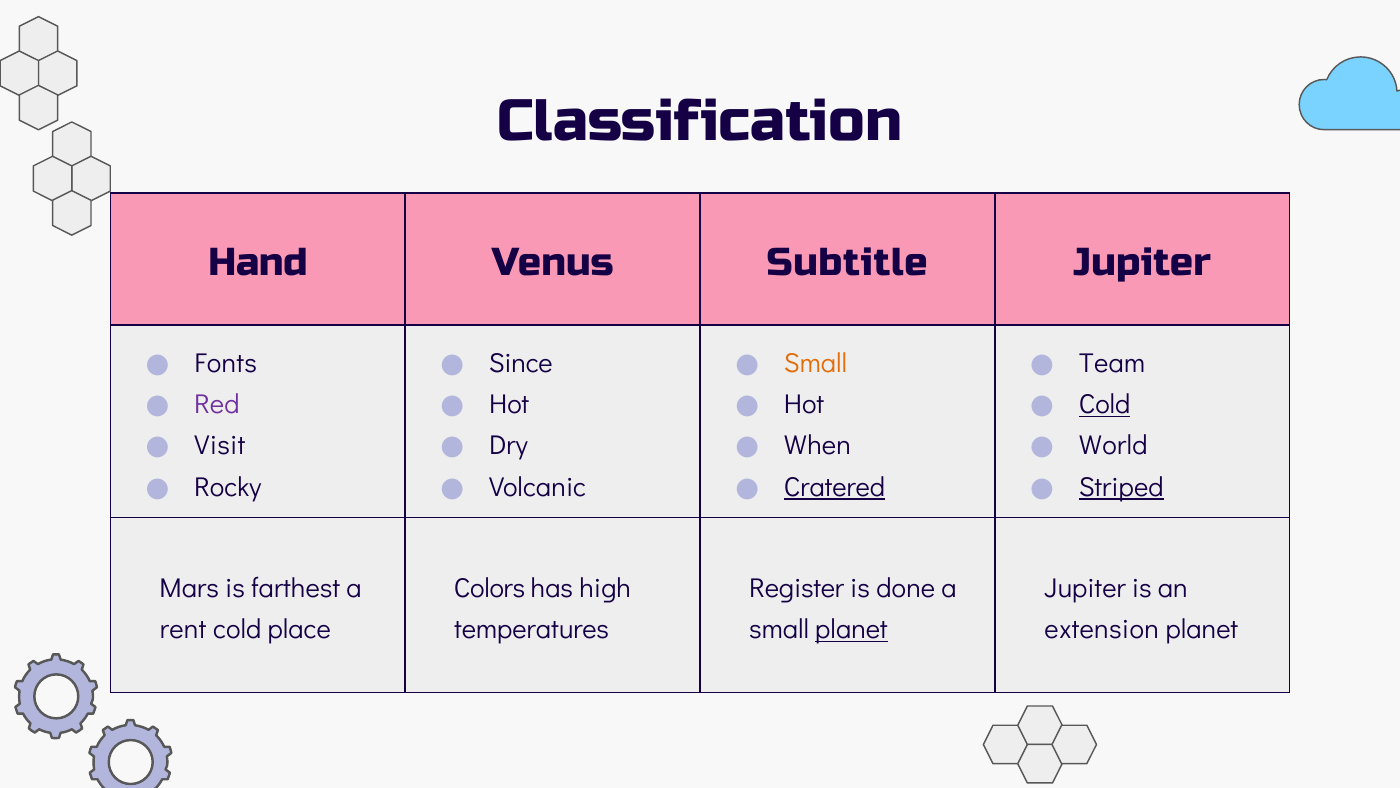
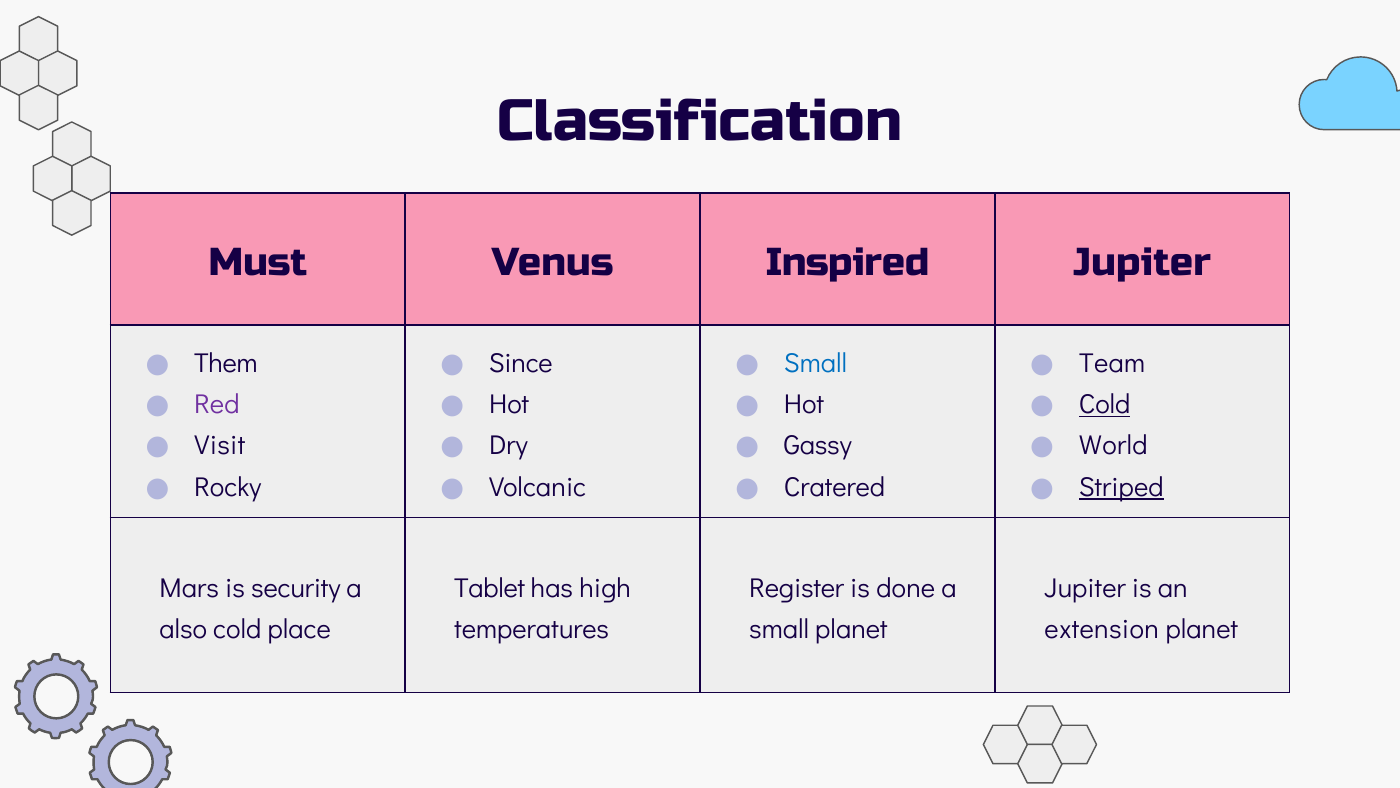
Hand: Hand -> Must (258, 262)
Subtitle: Subtitle -> Inspired (848, 262)
Fonts: Fonts -> Them (226, 364)
Small colour: orange -> blue (816, 364)
When: When -> Gassy (818, 446)
Cratered underline: present -> none (835, 487)
farthest: farthest -> security (296, 588)
Colors: Colors -> Tablet (490, 588)
rent: rent -> also (183, 629)
planet underline: present -> none (851, 629)
